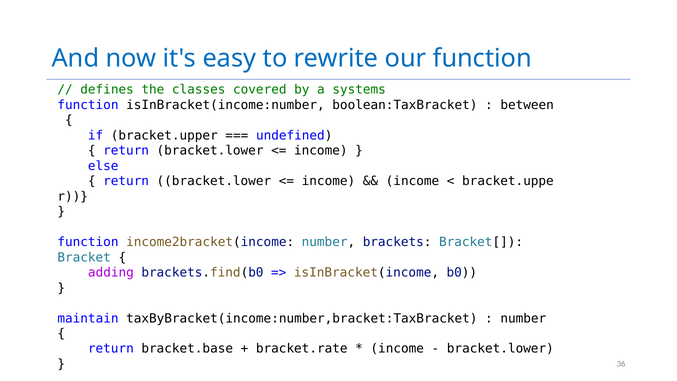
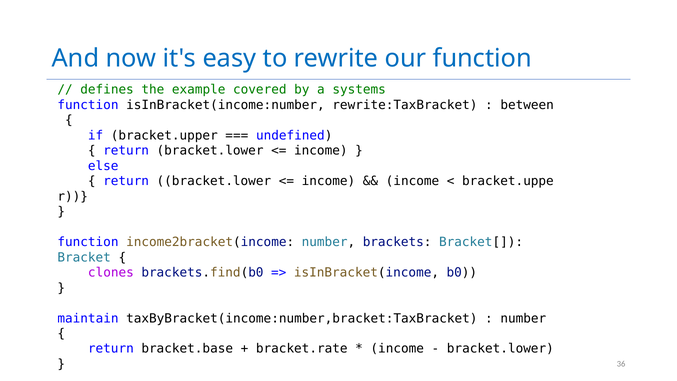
classes: classes -> example (199, 90)
boolean:TaxBracket: boolean:TaxBracket -> rewrite:TaxBracket (405, 105)
adding: adding -> clones (111, 272)
